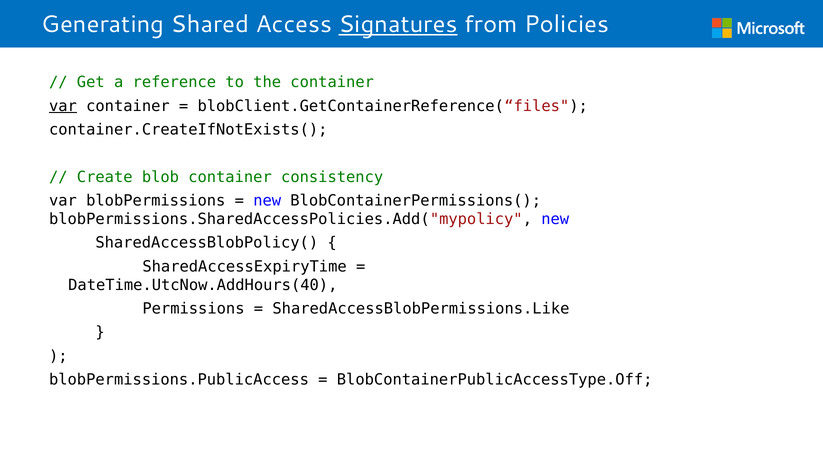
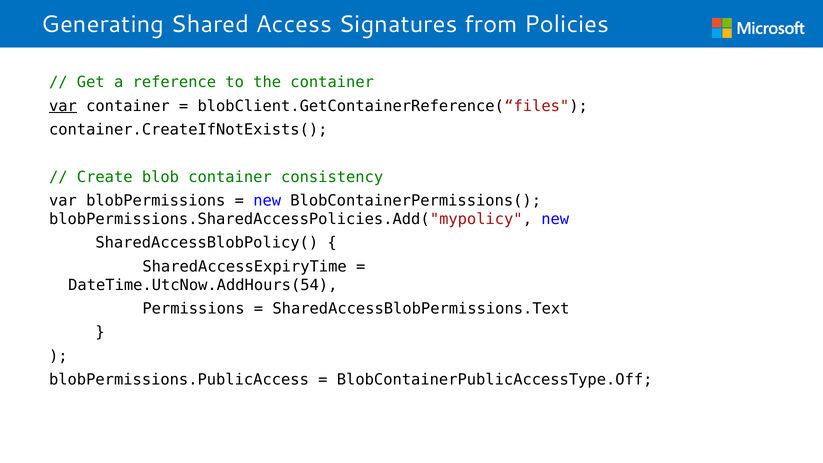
Signatures underline: present -> none (398, 24)
DateTime.UtcNow.AddHours(40: DateTime.UtcNow.AddHours(40 -> DateTime.UtcNow.AddHours(54 (203, 285)
SharedAccessBlobPermissions.Like: SharedAccessBlobPermissions.Like -> SharedAccessBlobPermissions.Text (421, 309)
